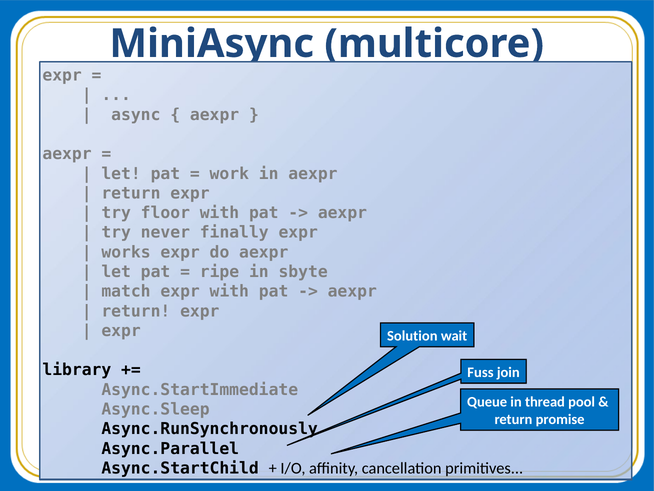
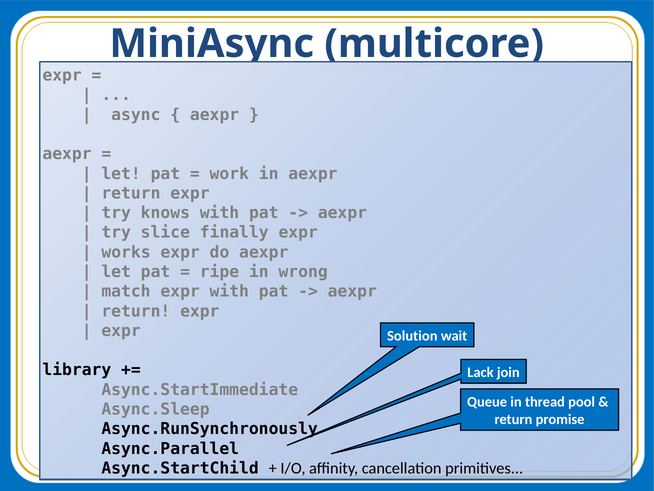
floor: floor -> knows (165, 213)
never: never -> slice (165, 232)
sbyte: sbyte -> wrong (303, 272)
Fuss: Fuss -> Lack (480, 372)
